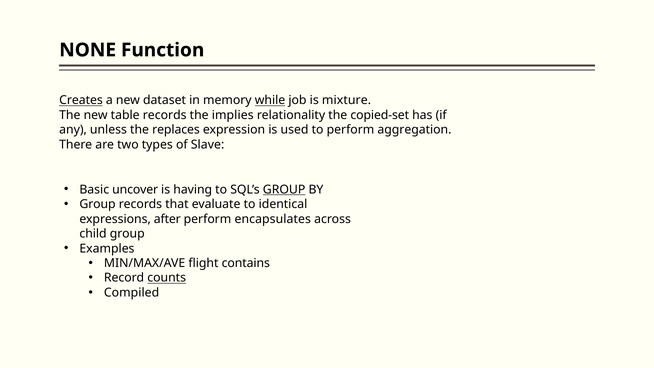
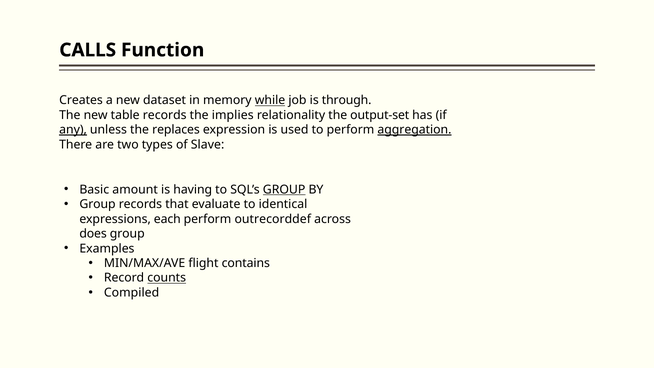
NONE: NONE -> CALLS (88, 50)
Creates underline: present -> none (81, 100)
mixture: mixture -> through (347, 100)
copied-set: copied-set -> output-set (380, 115)
any underline: none -> present (73, 130)
aggregation underline: none -> present (414, 130)
uncover: uncover -> amount (135, 190)
after: after -> each (167, 219)
encapsulates: encapsulates -> outrecorddef (273, 219)
child: child -> does (93, 234)
